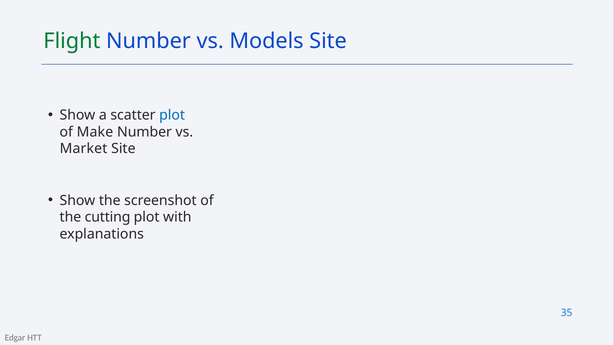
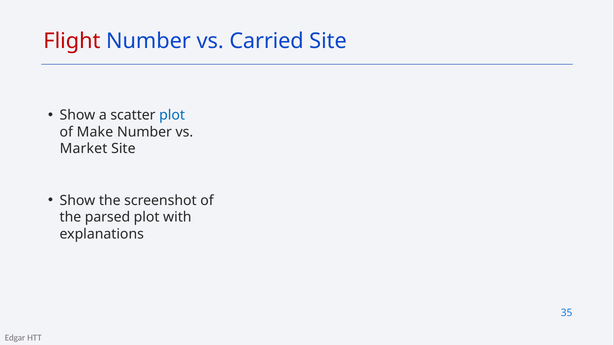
Flight colour: green -> red (72, 41)
Models: Models -> Carried (267, 41)
cutting: cutting -> parsed (108, 218)
